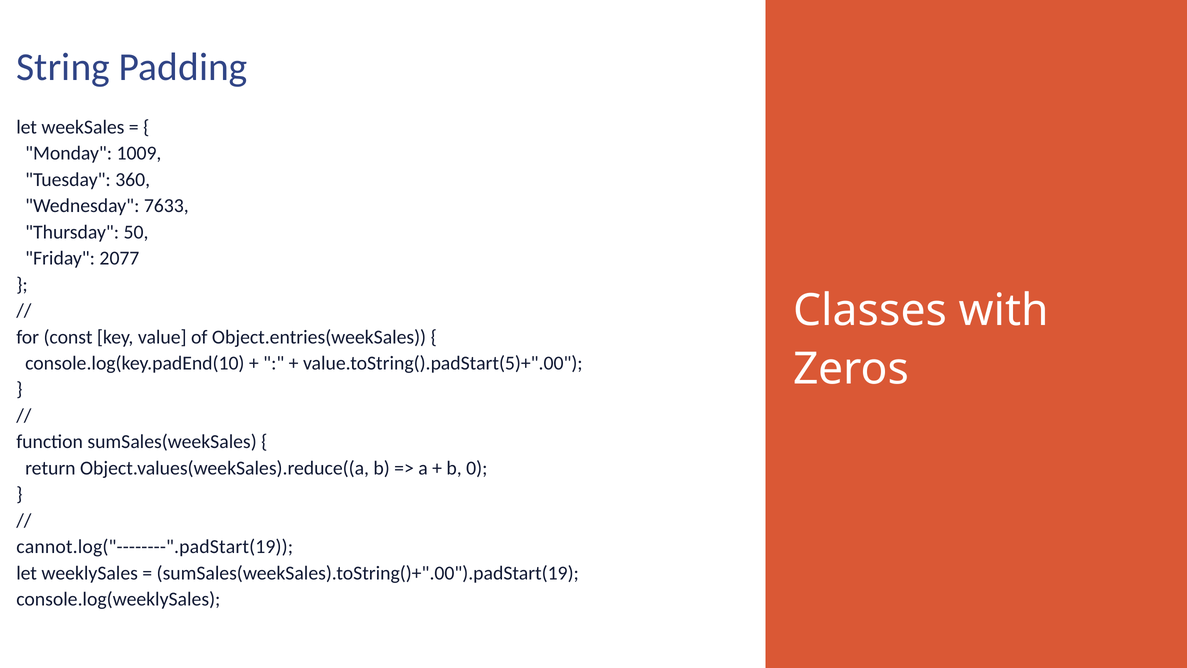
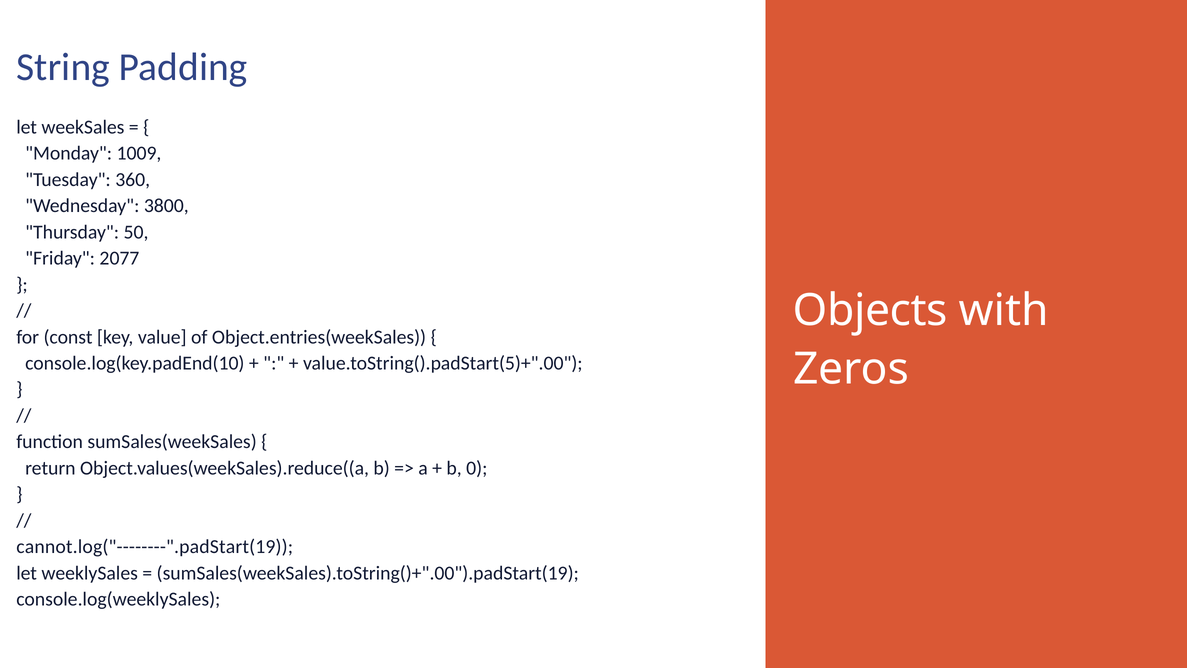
7633: 7633 -> 3800 (166, 206)
Classes: Classes -> Objects (870, 310)
